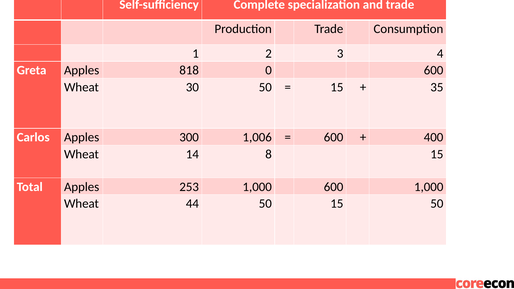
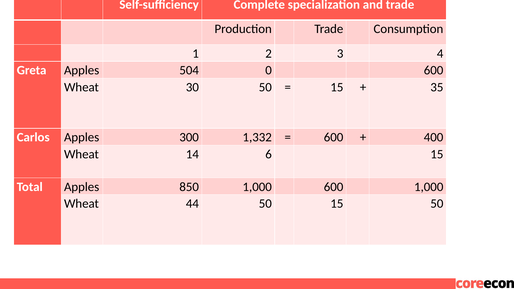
818: 818 -> 504 (189, 70)
1,006: 1,006 -> 1,332 (257, 137)
8: 8 -> 6 (269, 154)
253: 253 -> 850 (189, 187)
